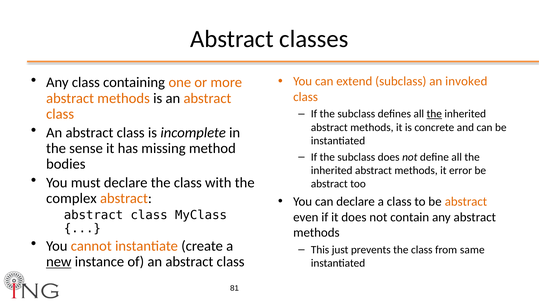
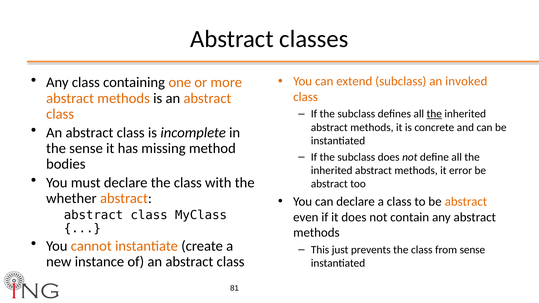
complex: complex -> whether (71, 199)
from same: same -> sense (472, 250)
new underline: present -> none (59, 262)
